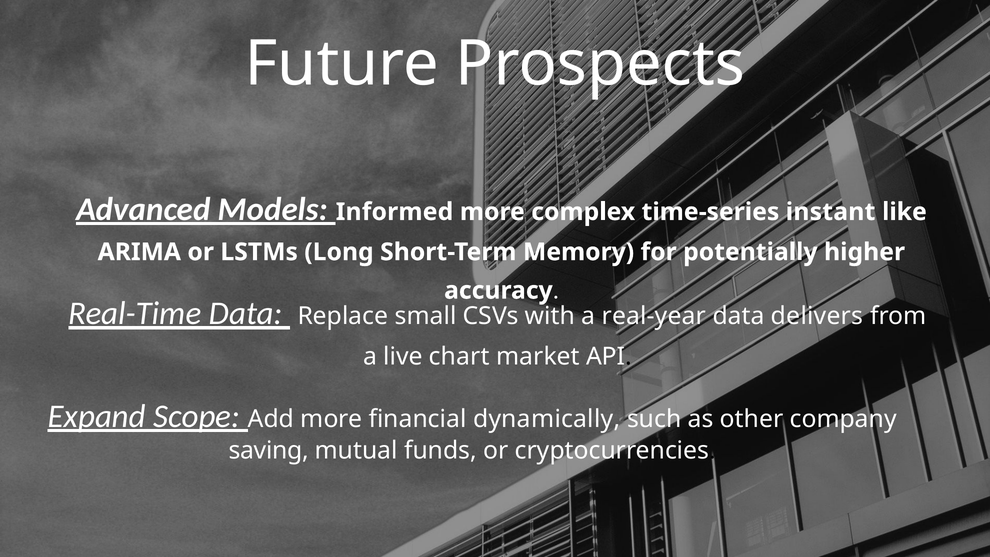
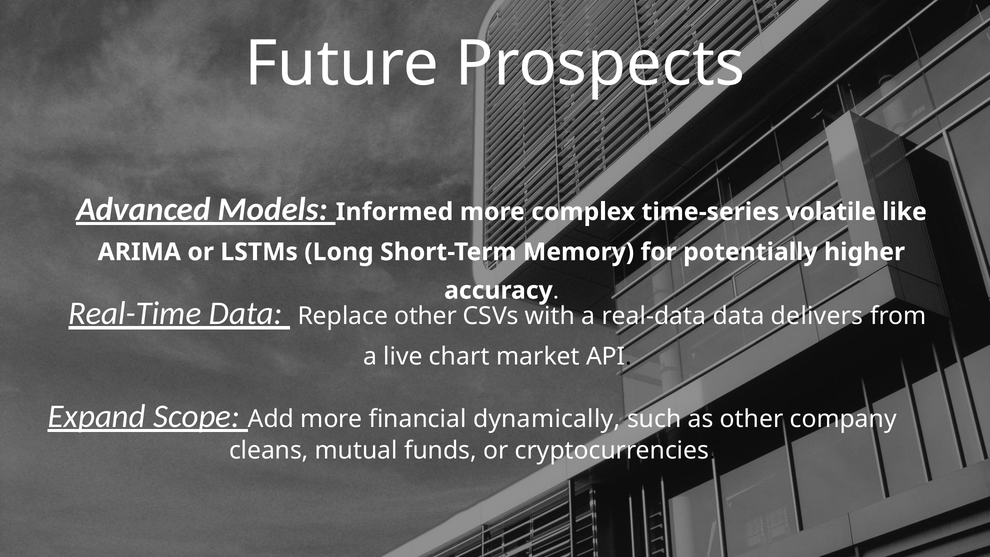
instant: instant -> volatile (831, 212)
Replace small: small -> other (426, 316)
real-year: real-year -> real-data (654, 316)
saving: saving -> cleans (269, 450)
